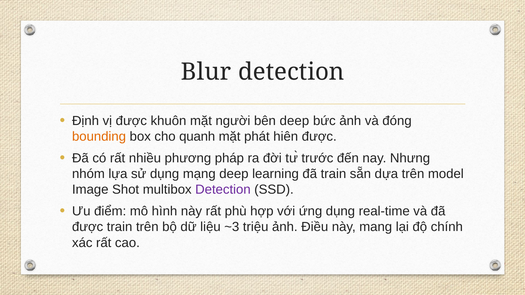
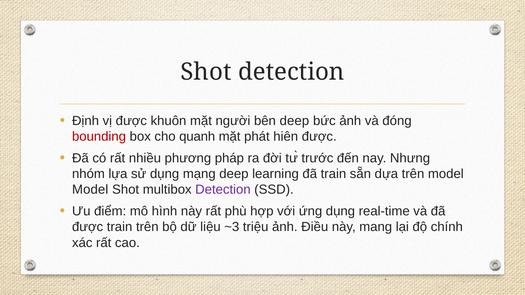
Blur: Blur -> Shot (206, 72)
bounding colour: orange -> red (99, 137)
Image: Image -> Model (90, 190)
